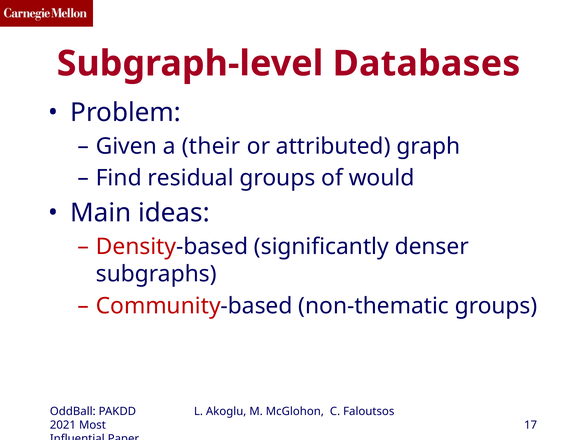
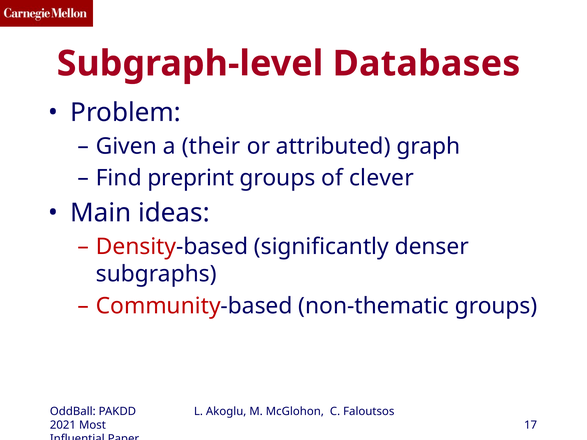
residual: residual -> preprint (191, 178)
would: would -> clever (381, 178)
